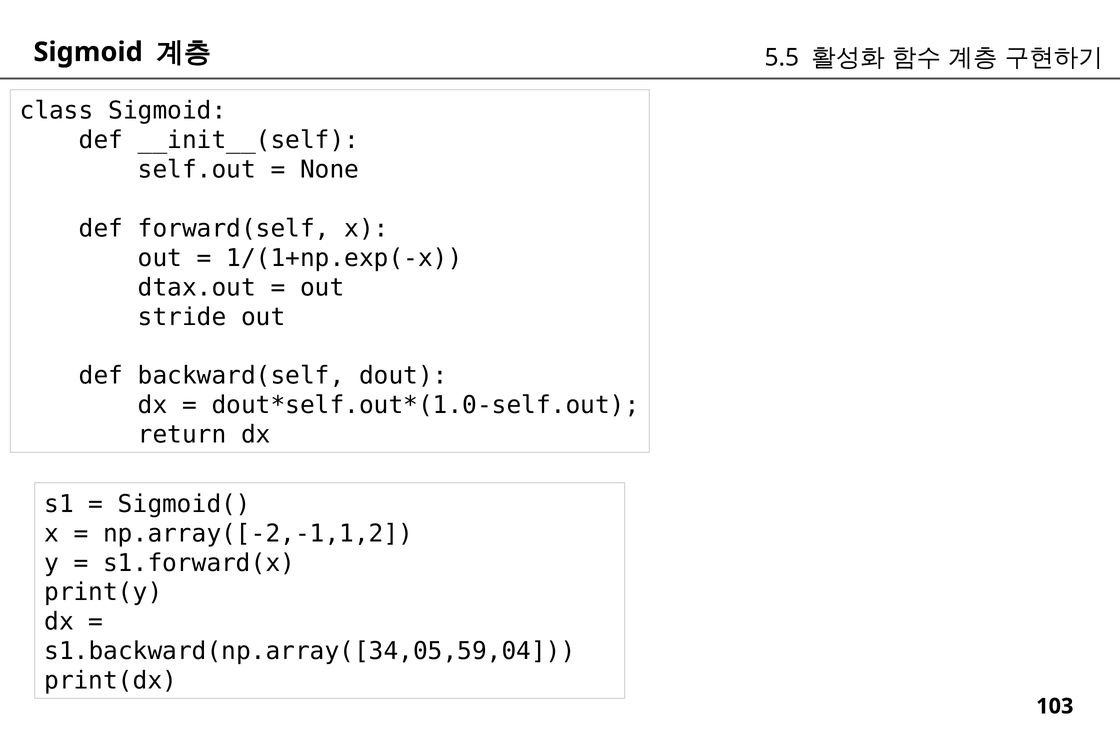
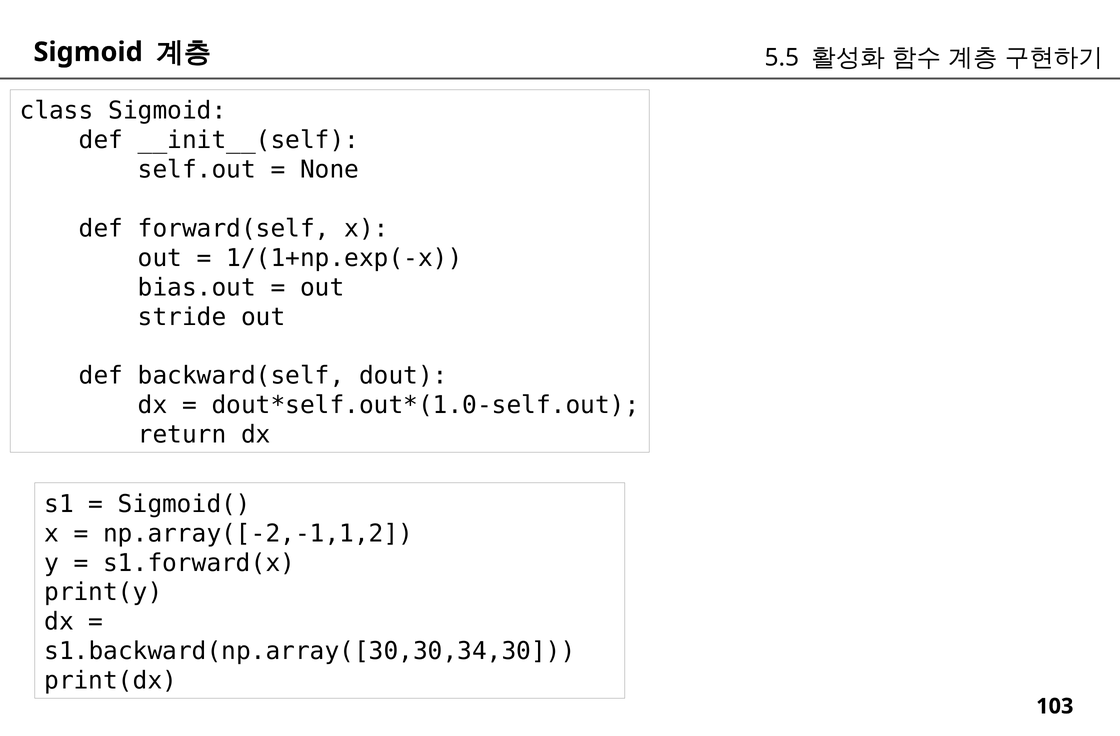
dtax.out: dtax.out -> bias.out (197, 287)
s1.backward(np.array([34,05,59,04: s1.backward(np.array([34,05,59,04 -> s1.backward(np.array([30,30,34,30 (310, 651)
